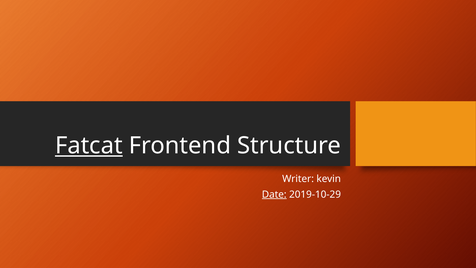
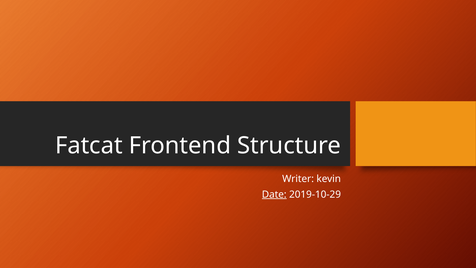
Fatcat underline: present -> none (89, 146)
